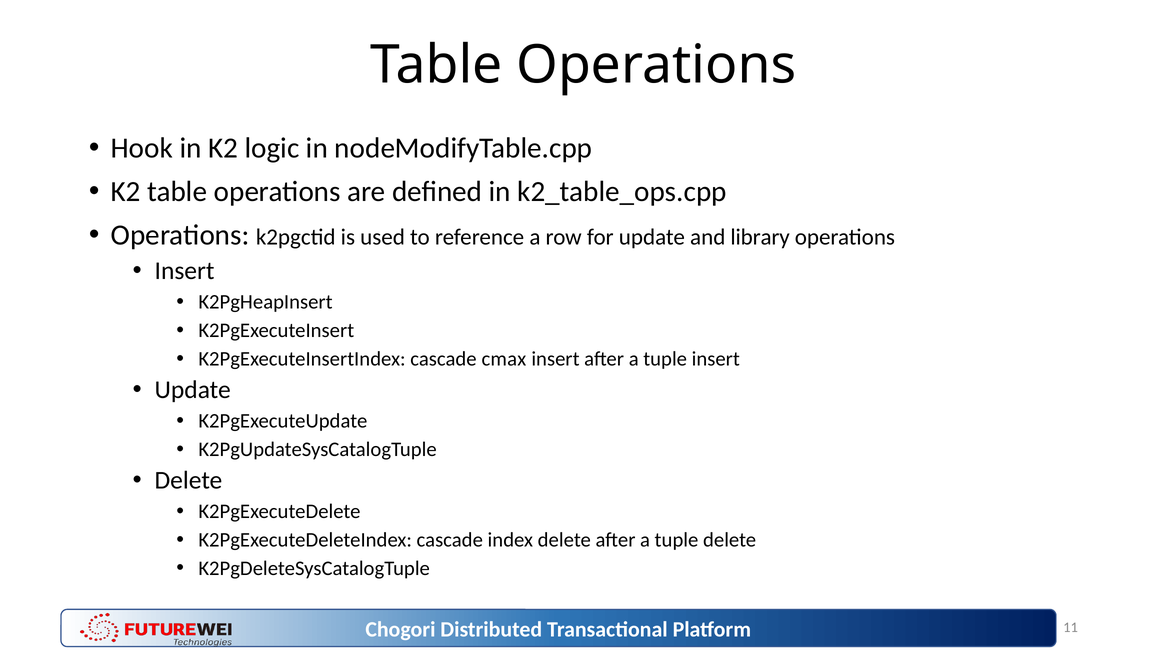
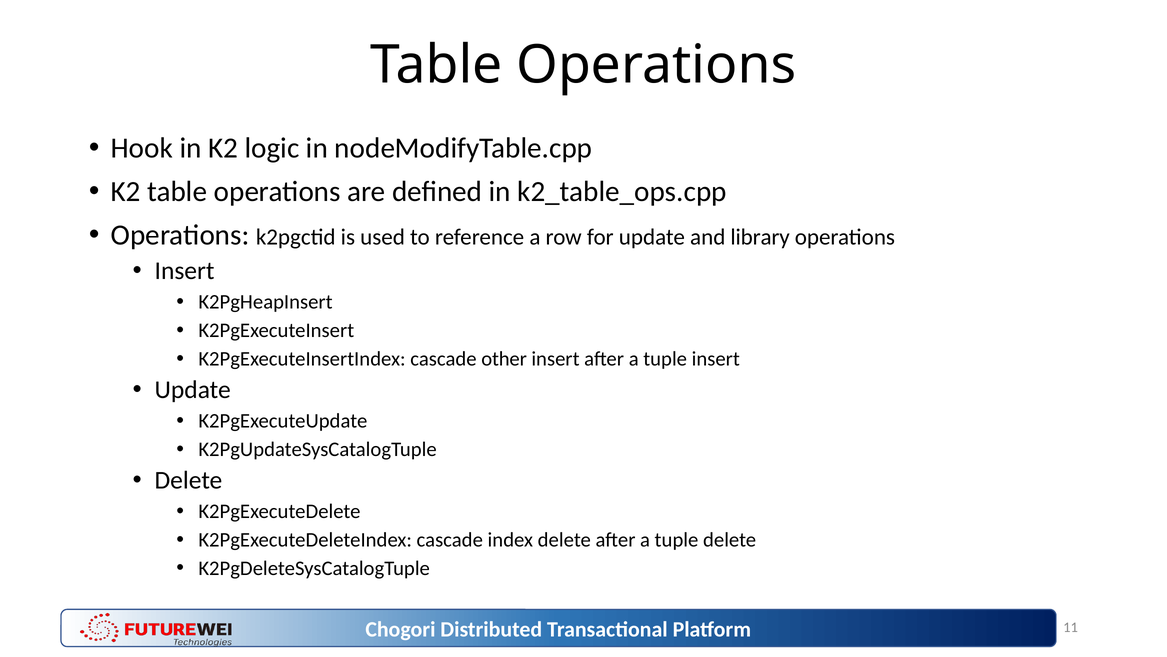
cmax: cmax -> other (504, 358)
